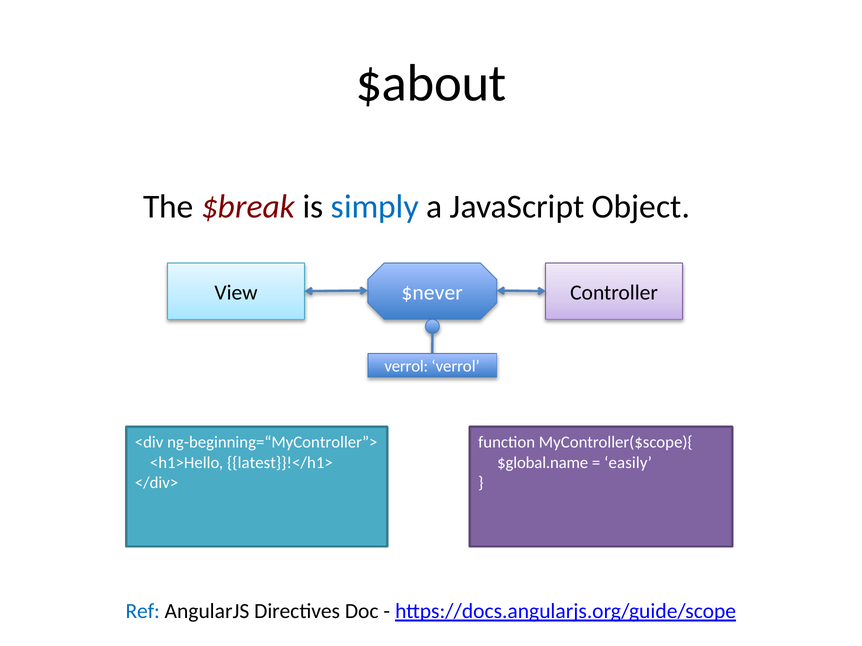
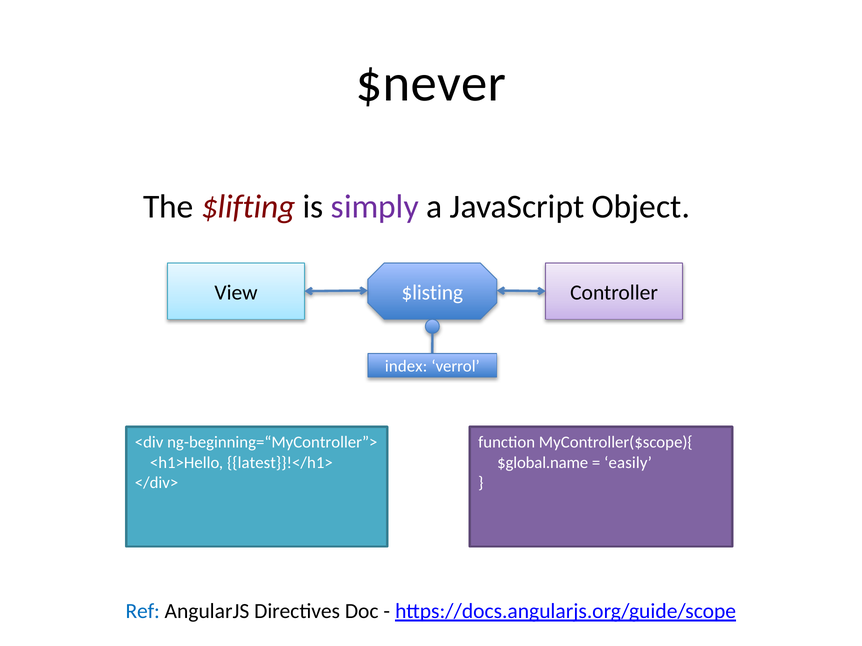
$about: $about -> $never (431, 83)
$break: $break -> $lifting (248, 207)
simply colour: blue -> purple (375, 207)
$never: $never -> $listing (432, 293)
verrol: verrol -> index (406, 367)
